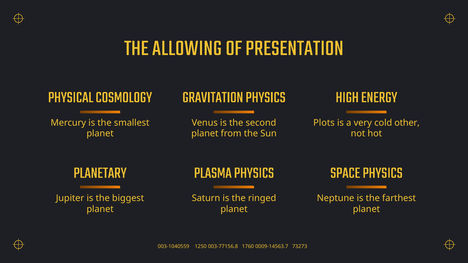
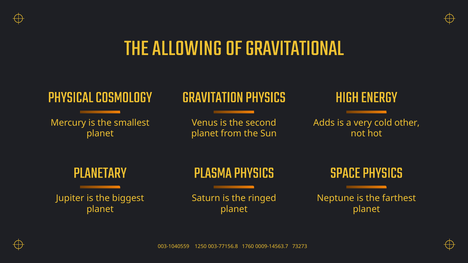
PRESENTATION: PRESENTATION -> GRAVITATIONAL (295, 48)
Plots: Plots -> Adds (324, 123)
